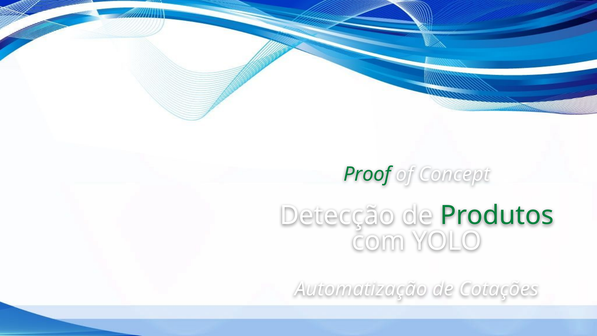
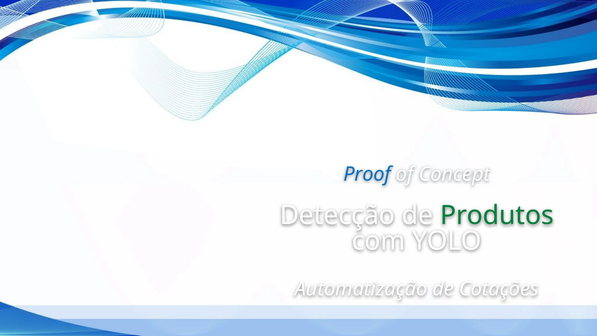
Proof colour: green -> blue (367, 174)
